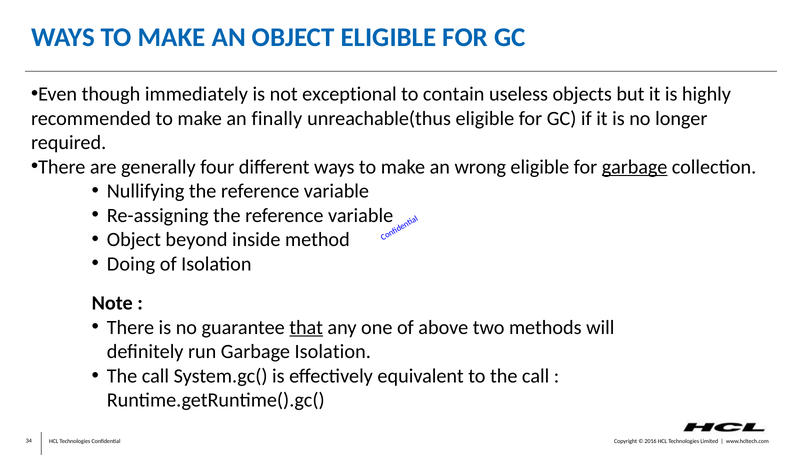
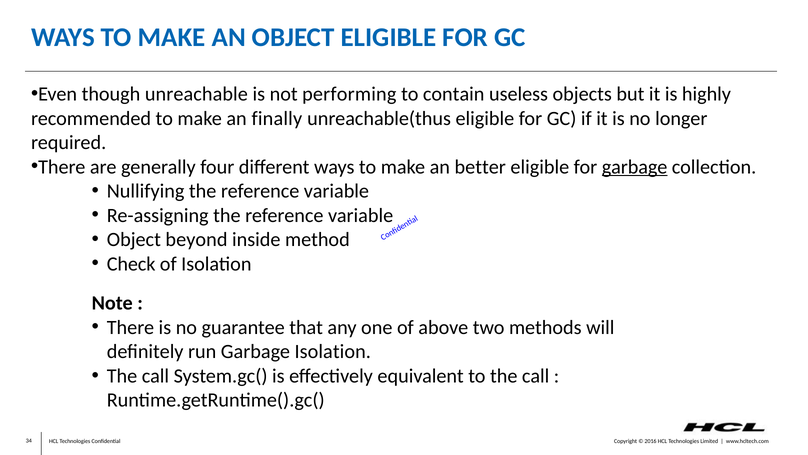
immediately: immediately -> unreachable (196, 94)
exceptional: exceptional -> performing (349, 94)
wrong: wrong -> better (480, 167)
Doing: Doing -> Check (131, 264)
that underline: present -> none (306, 327)
